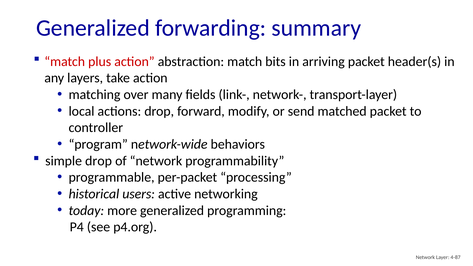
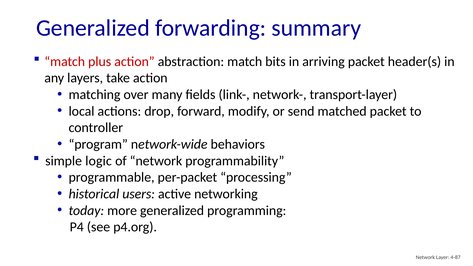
simple drop: drop -> logic (99, 161)
